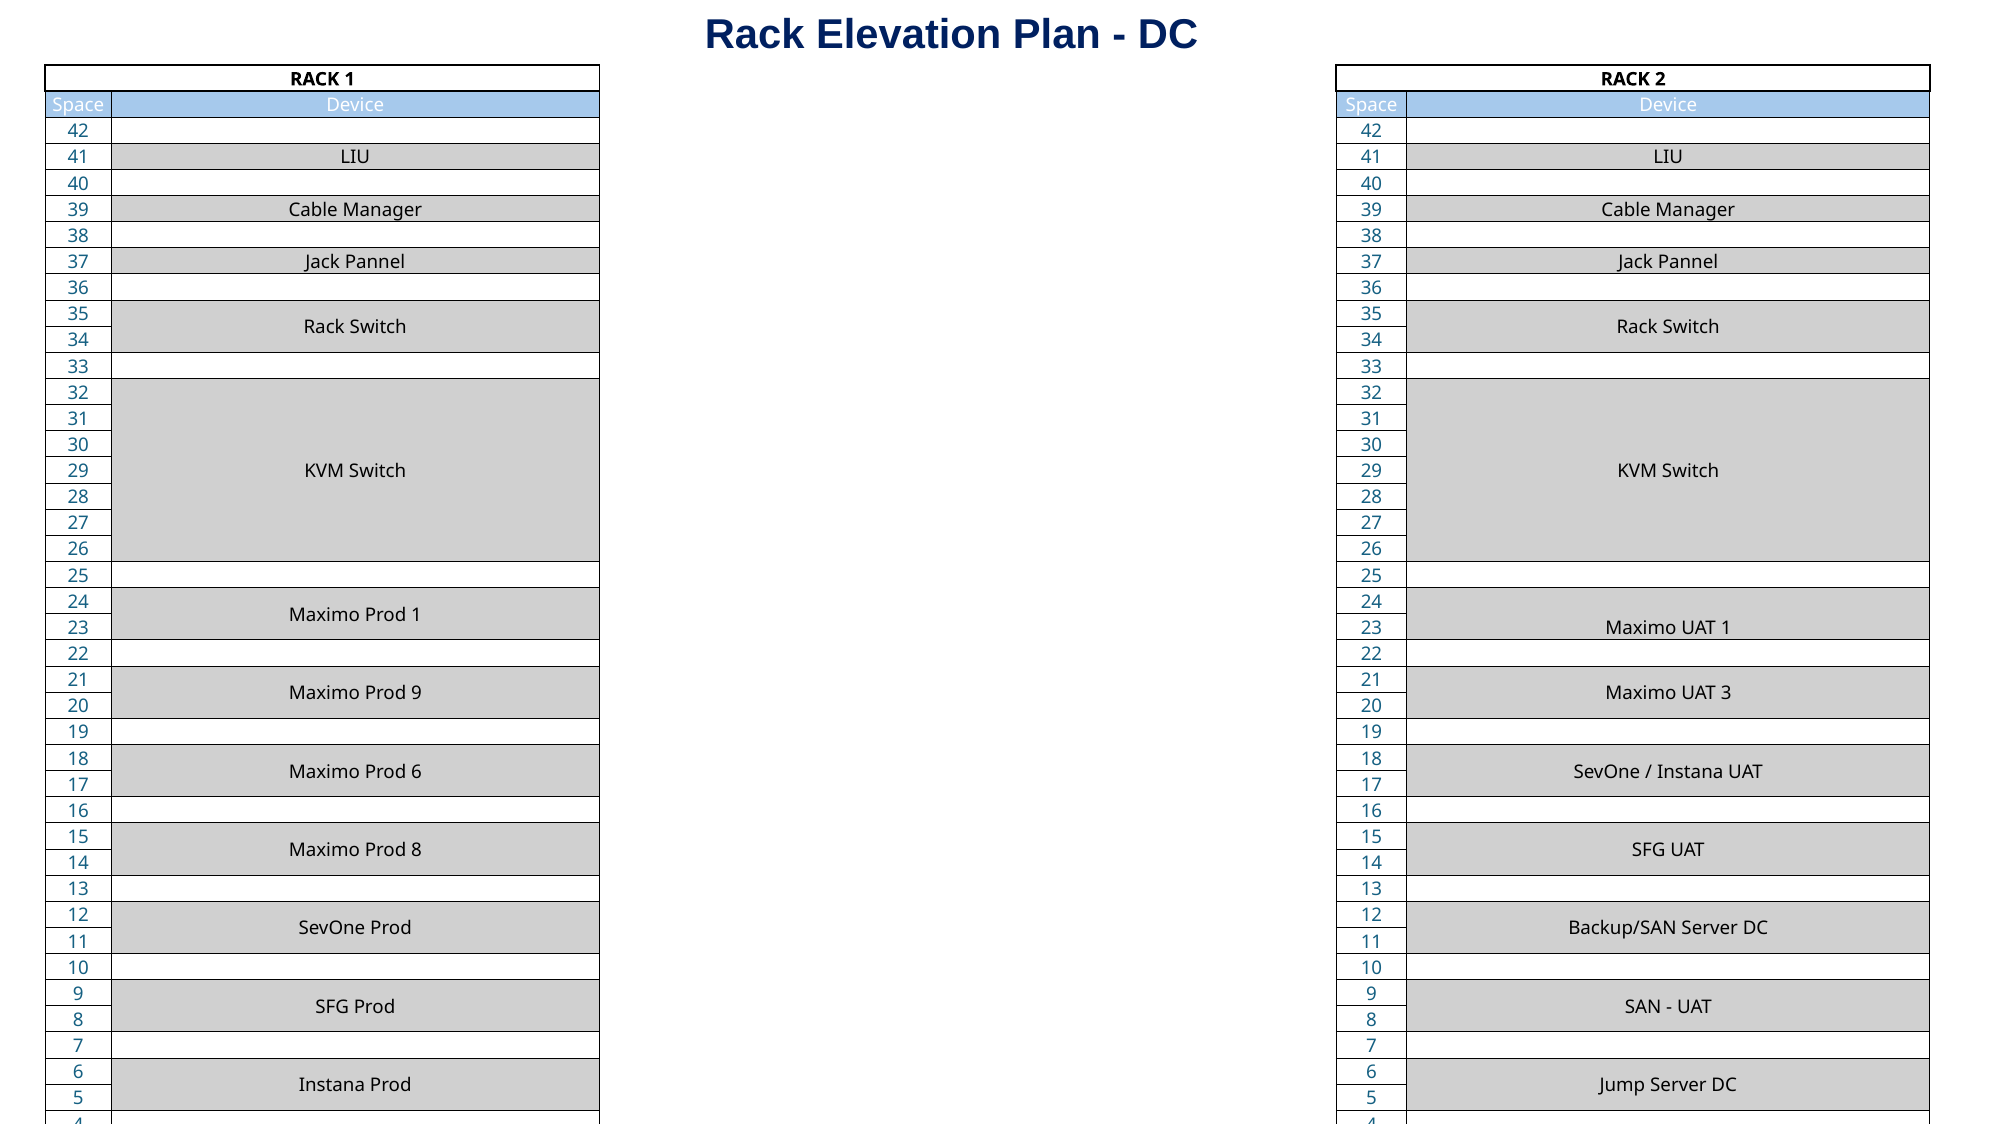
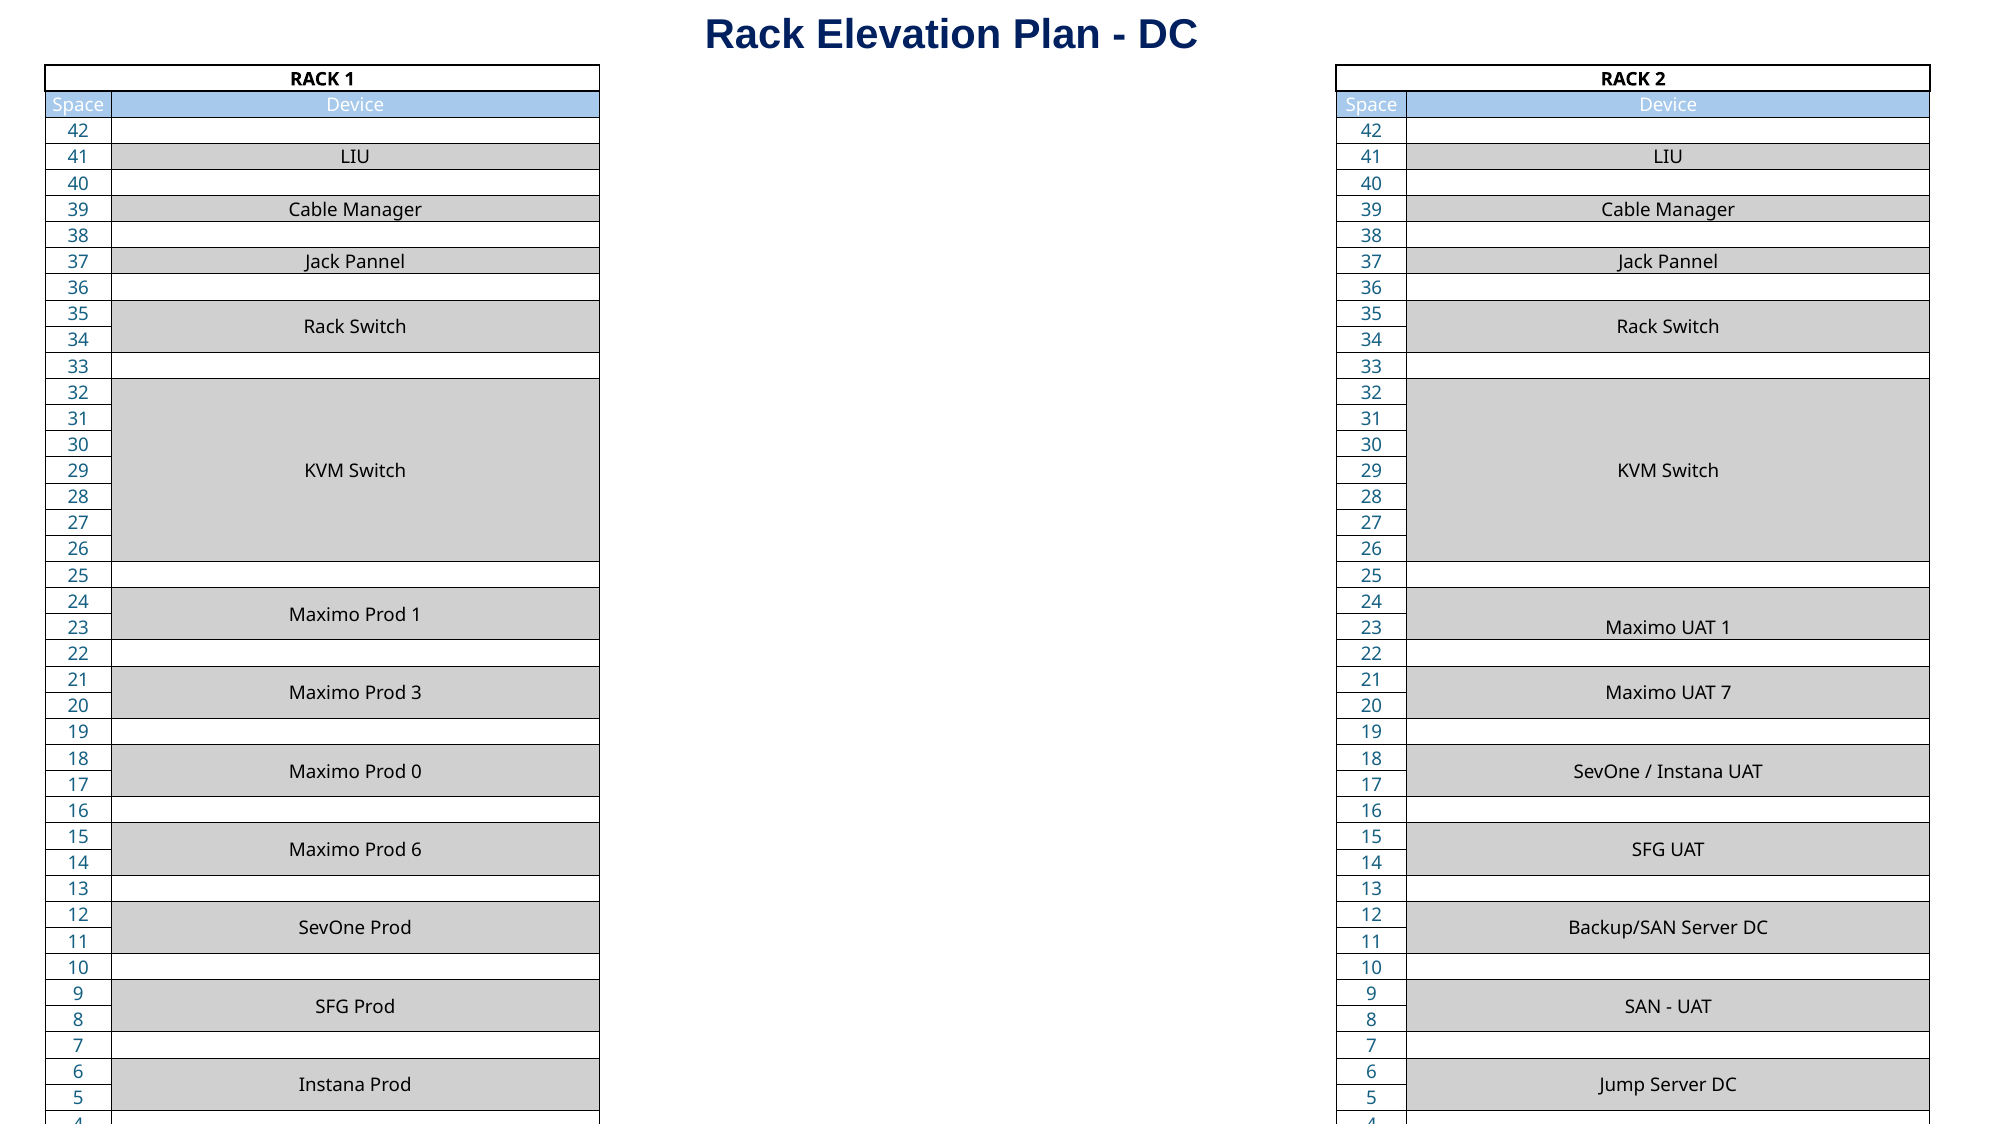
Prod 9: 9 -> 3 (416, 693)
UAT 3: 3 -> 7 (1726, 693)
Prod 6: 6 -> 0 (416, 772)
Maximo Prod 8: 8 -> 6 (416, 850)
